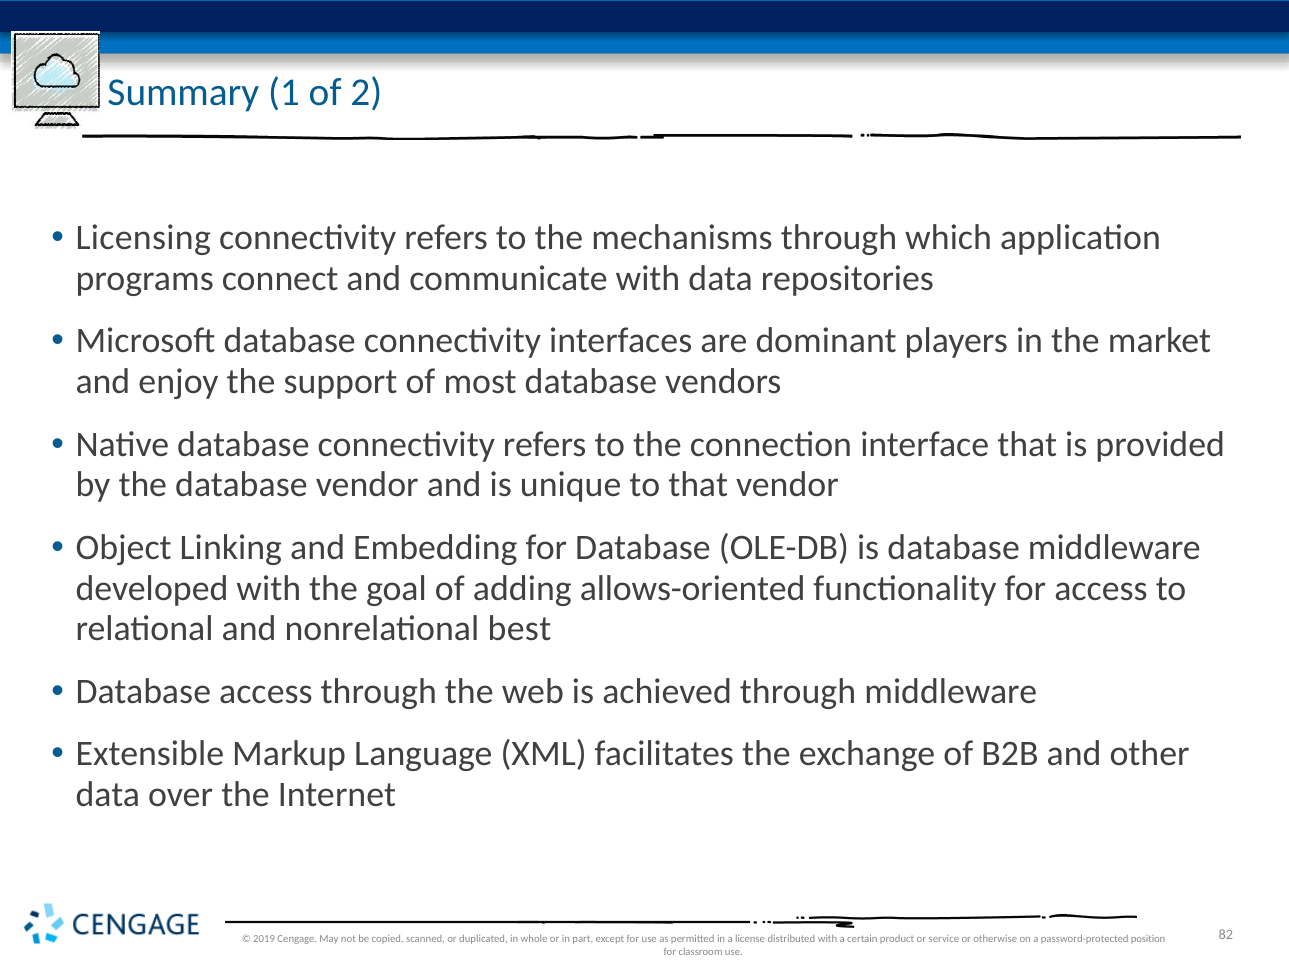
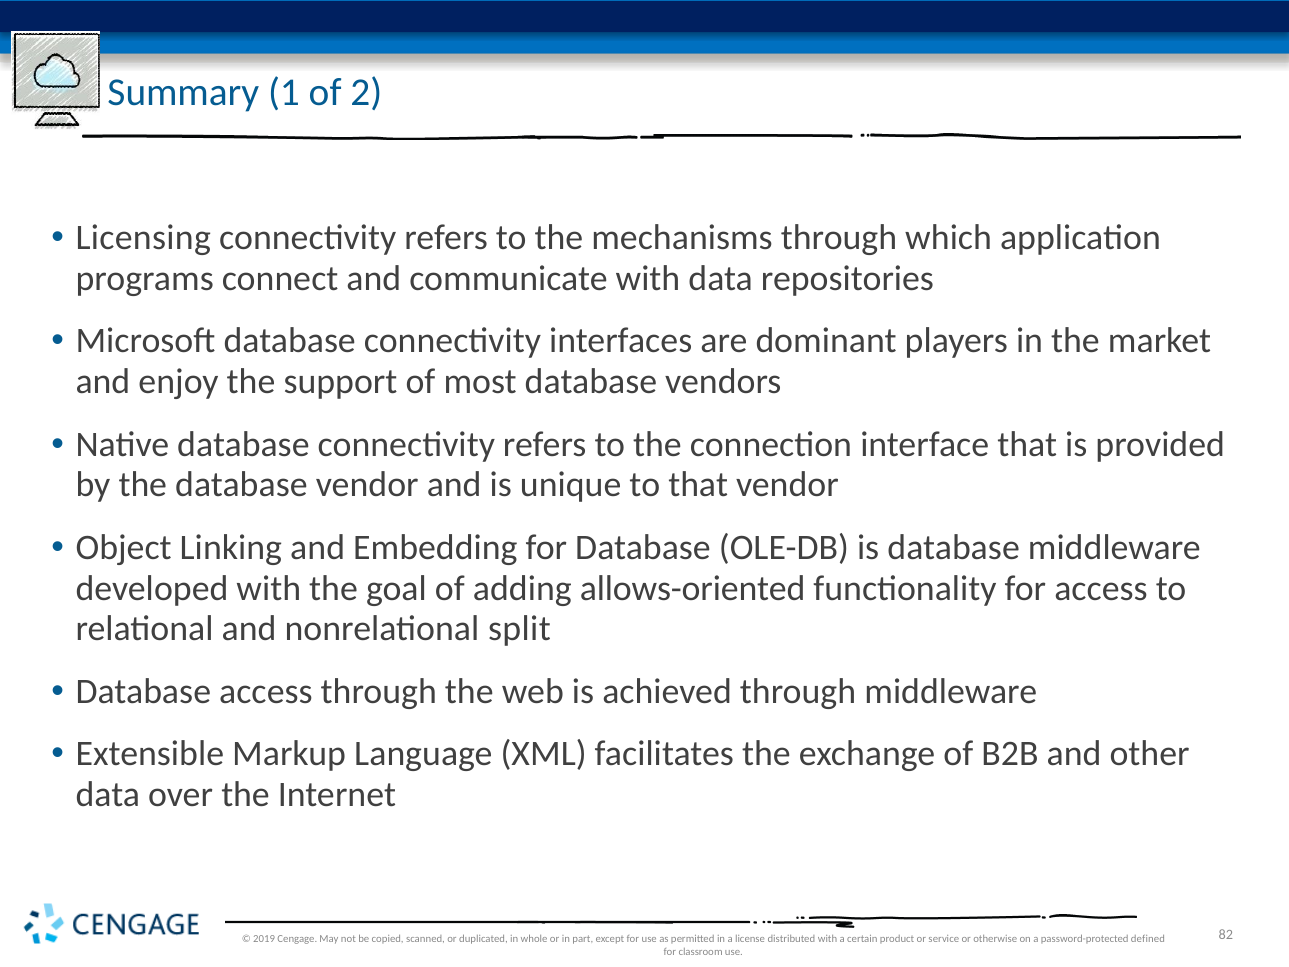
best: best -> split (519, 629)
position: position -> defined (1148, 939)
